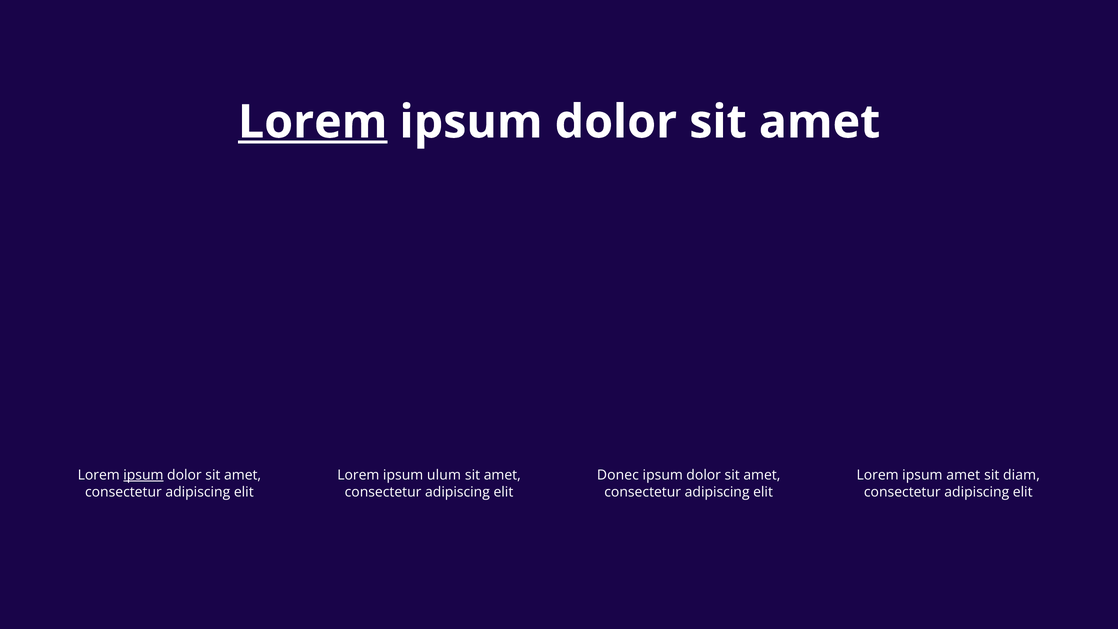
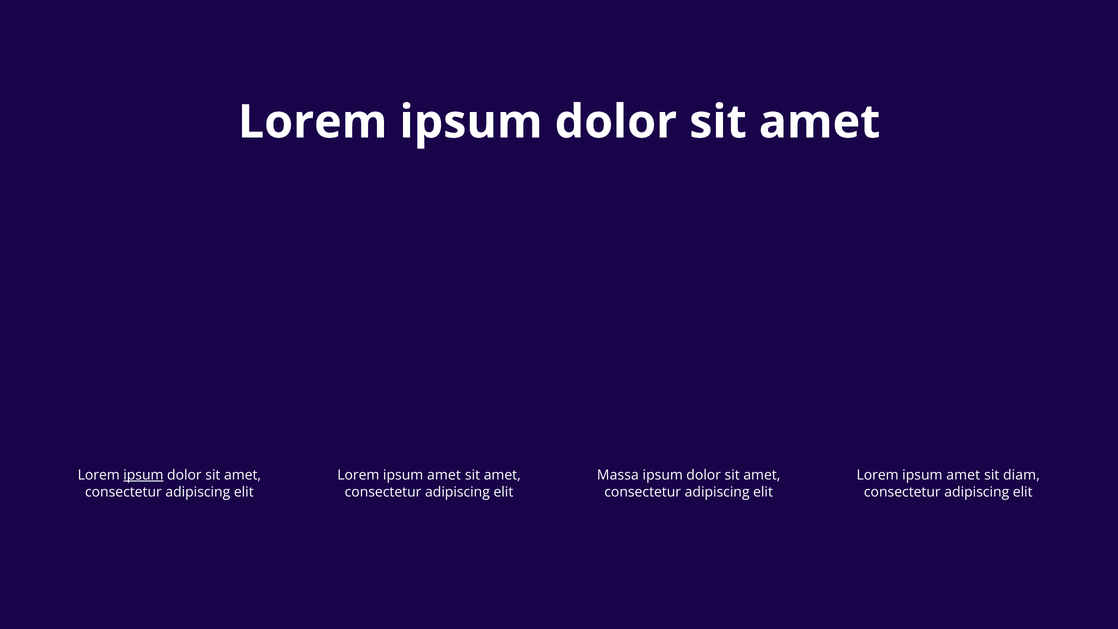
Lorem underline: present -> none (313, 122)
ulum: ulum -> amet (444, 475)
Donec: Donec -> Massa (618, 475)
